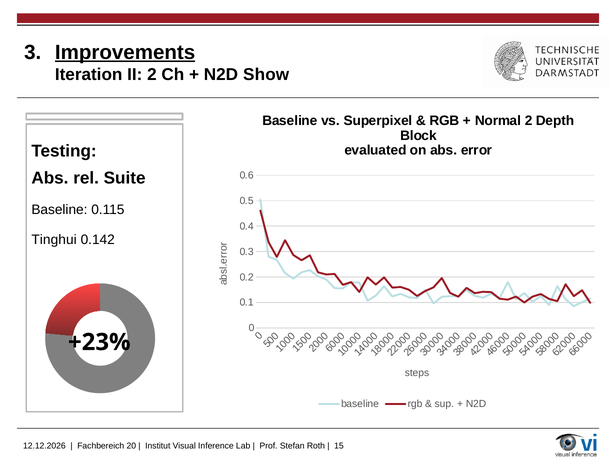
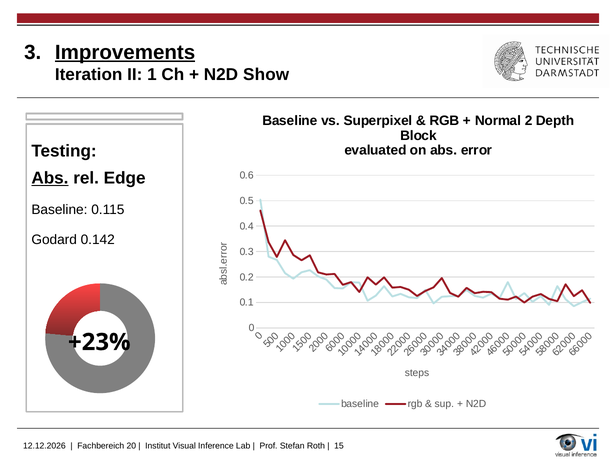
II 2: 2 -> 1 (152, 75)
Abs underline: none -> present (50, 178)
Suite: Suite -> Edge (125, 178)
Tinghui: Tinghui -> Godard (54, 240)
